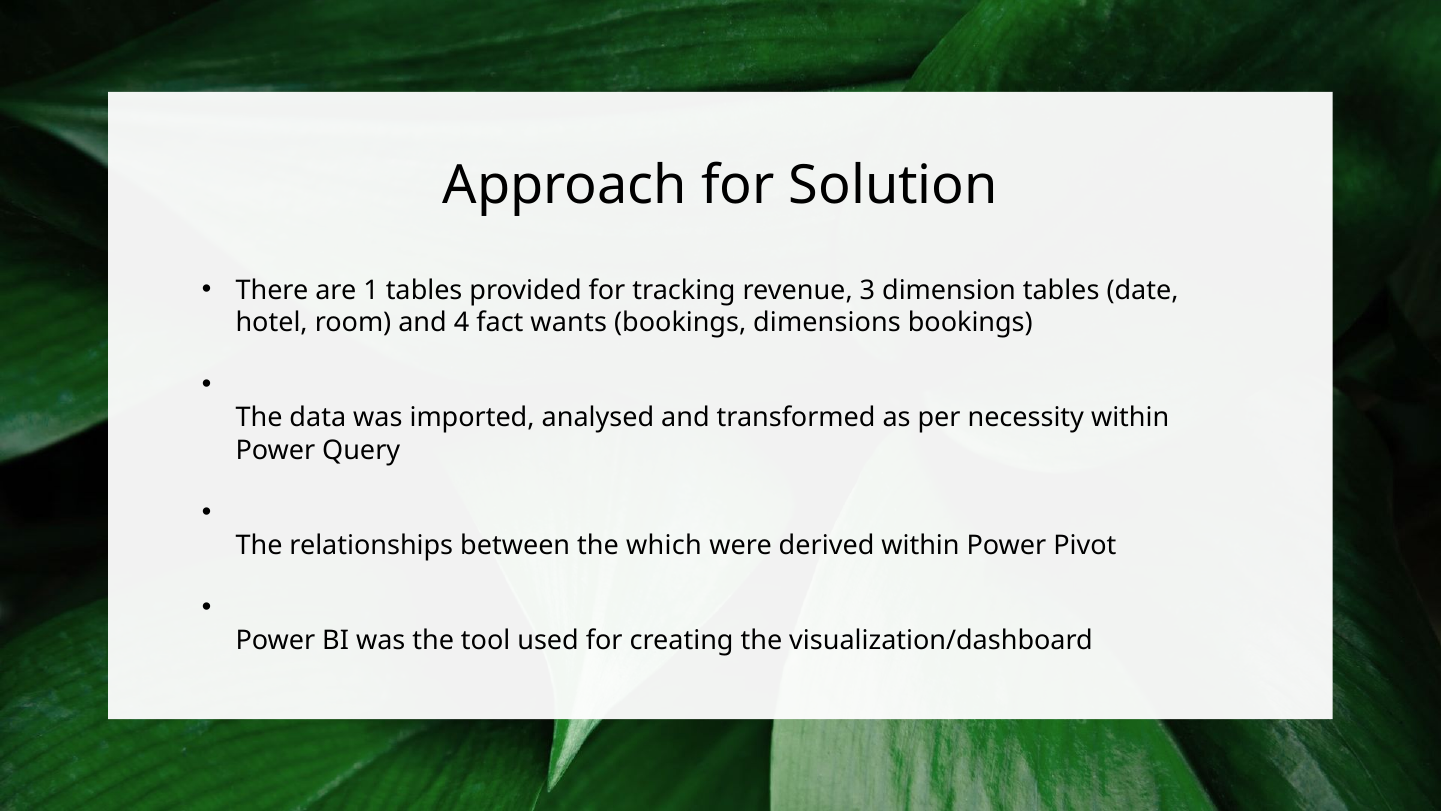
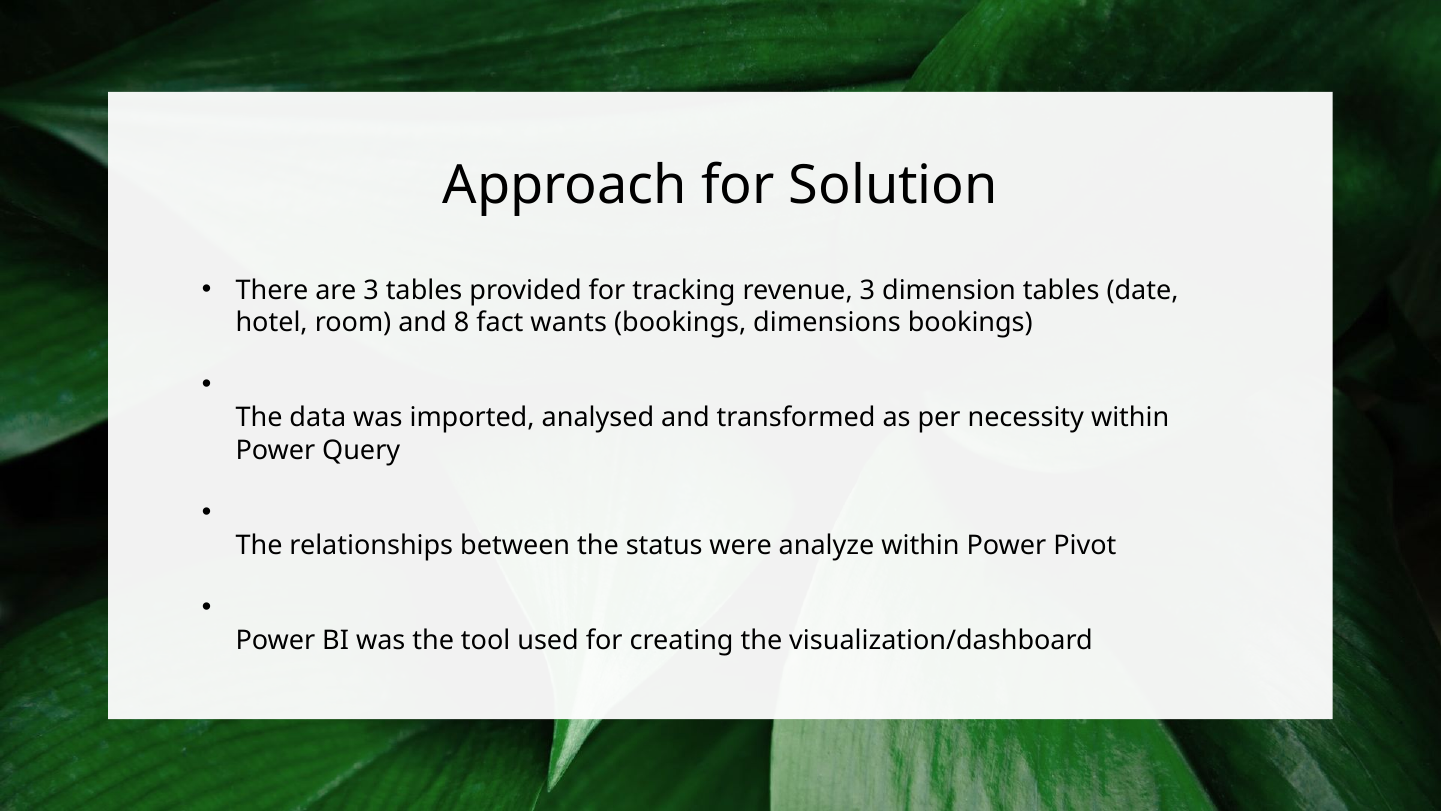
are 1: 1 -> 3 (371, 290)
4: 4 -> 8 (462, 323)
which: which -> status (664, 545)
derived: derived -> analyze (827, 545)
